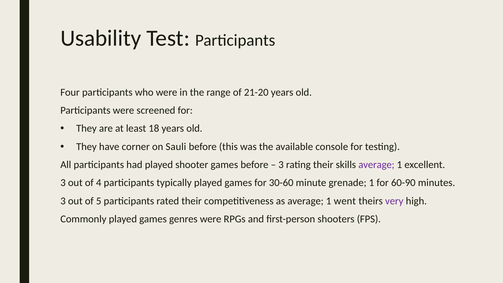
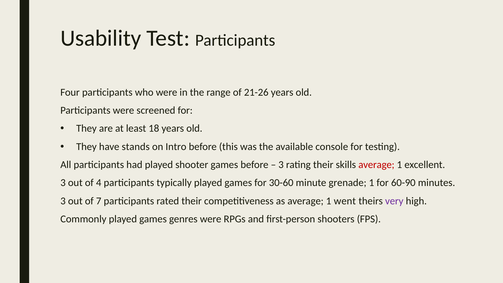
21-20: 21-20 -> 21-26 (256, 92)
corner: corner -> stands (136, 147)
Sauli: Sauli -> Intro (176, 147)
average colour: purple -> red (376, 165)
5: 5 -> 7 (99, 201)
